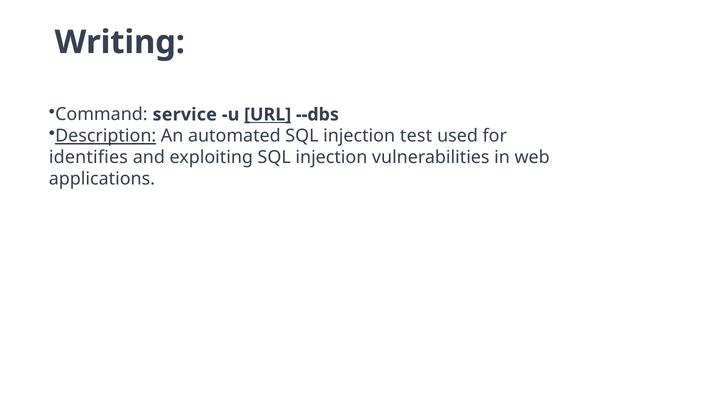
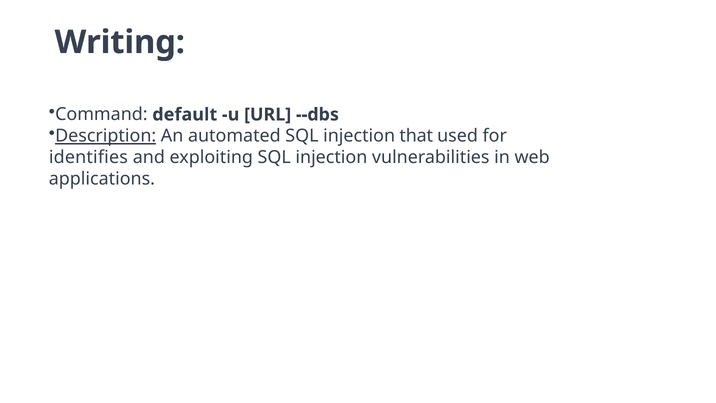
service: service -> default (185, 115)
URL underline: present -> none (268, 115)
test: test -> that (416, 136)
